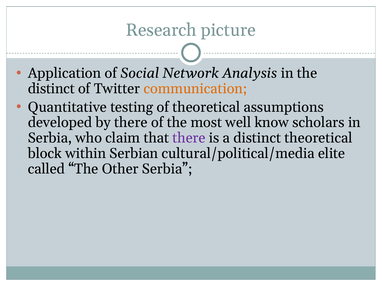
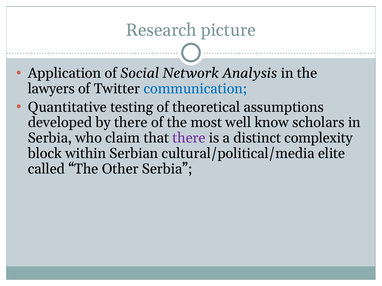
distinct: distinct -> lawyers (51, 89)
communication colour: orange -> blue (195, 89)
distinct theoretical: theoretical -> complexity (319, 138)
